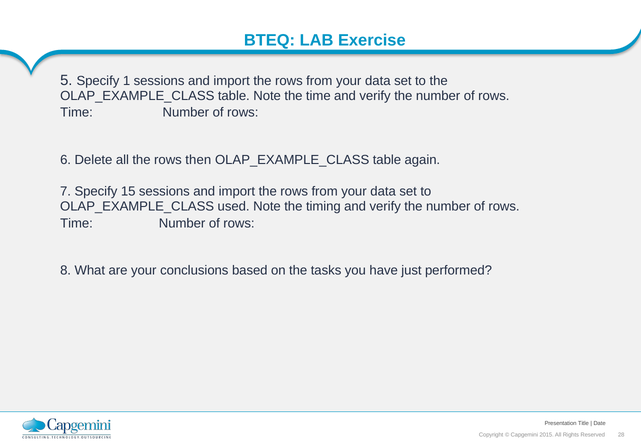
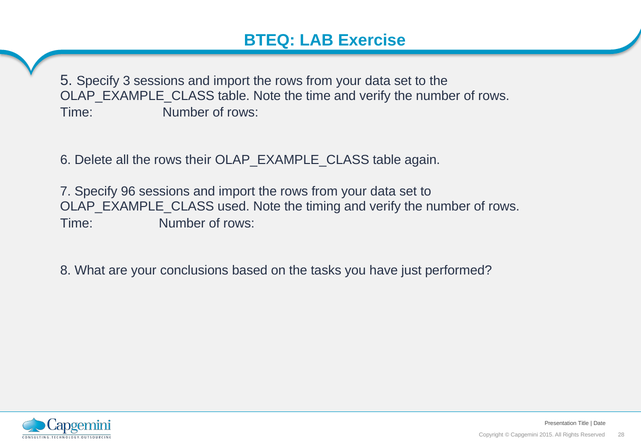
1: 1 -> 3 (127, 81)
then: then -> their (198, 160)
15: 15 -> 96 (128, 192)
